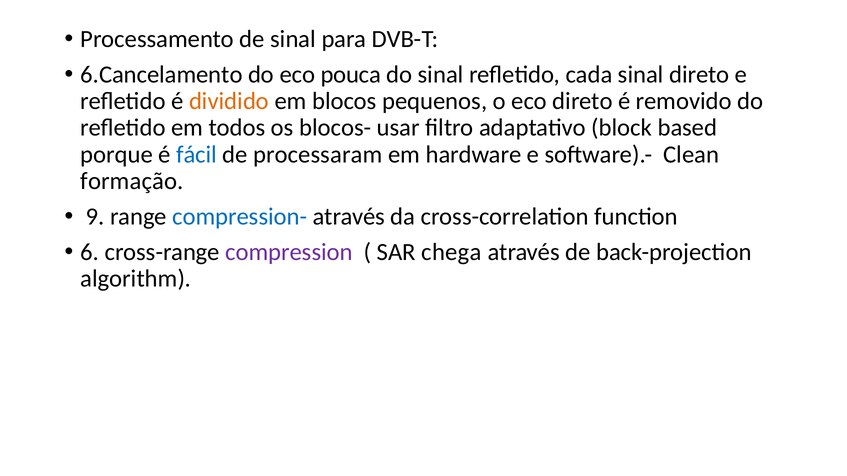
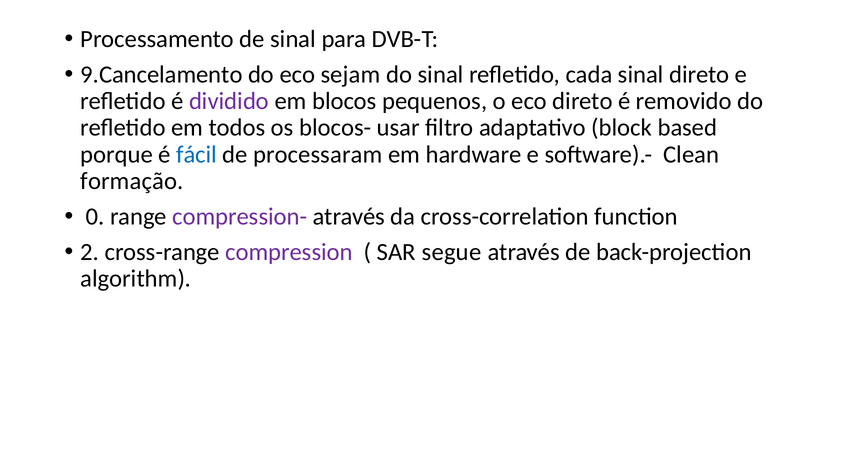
6.Cancelamento: 6.Cancelamento -> 9.Cancelamento (162, 75)
pouca: pouca -> sejam (351, 75)
dividido colour: orange -> purple (229, 101)
9: 9 -> 0 (95, 217)
compression- colour: blue -> purple (240, 217)
6: 6 -> 2 (90, 252)
chega: chega -> segue (451, 252)
